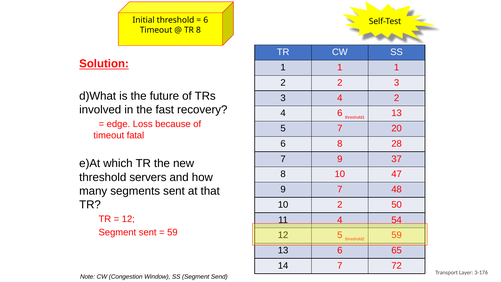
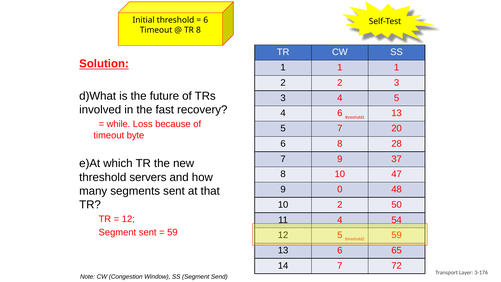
4 2: 2 -> 5 (397, 98)
edge: edge -> while (118, 124)
fatal: fatal -> byte (135, 135)
9 7: 7 -> 0 (340, 189)
